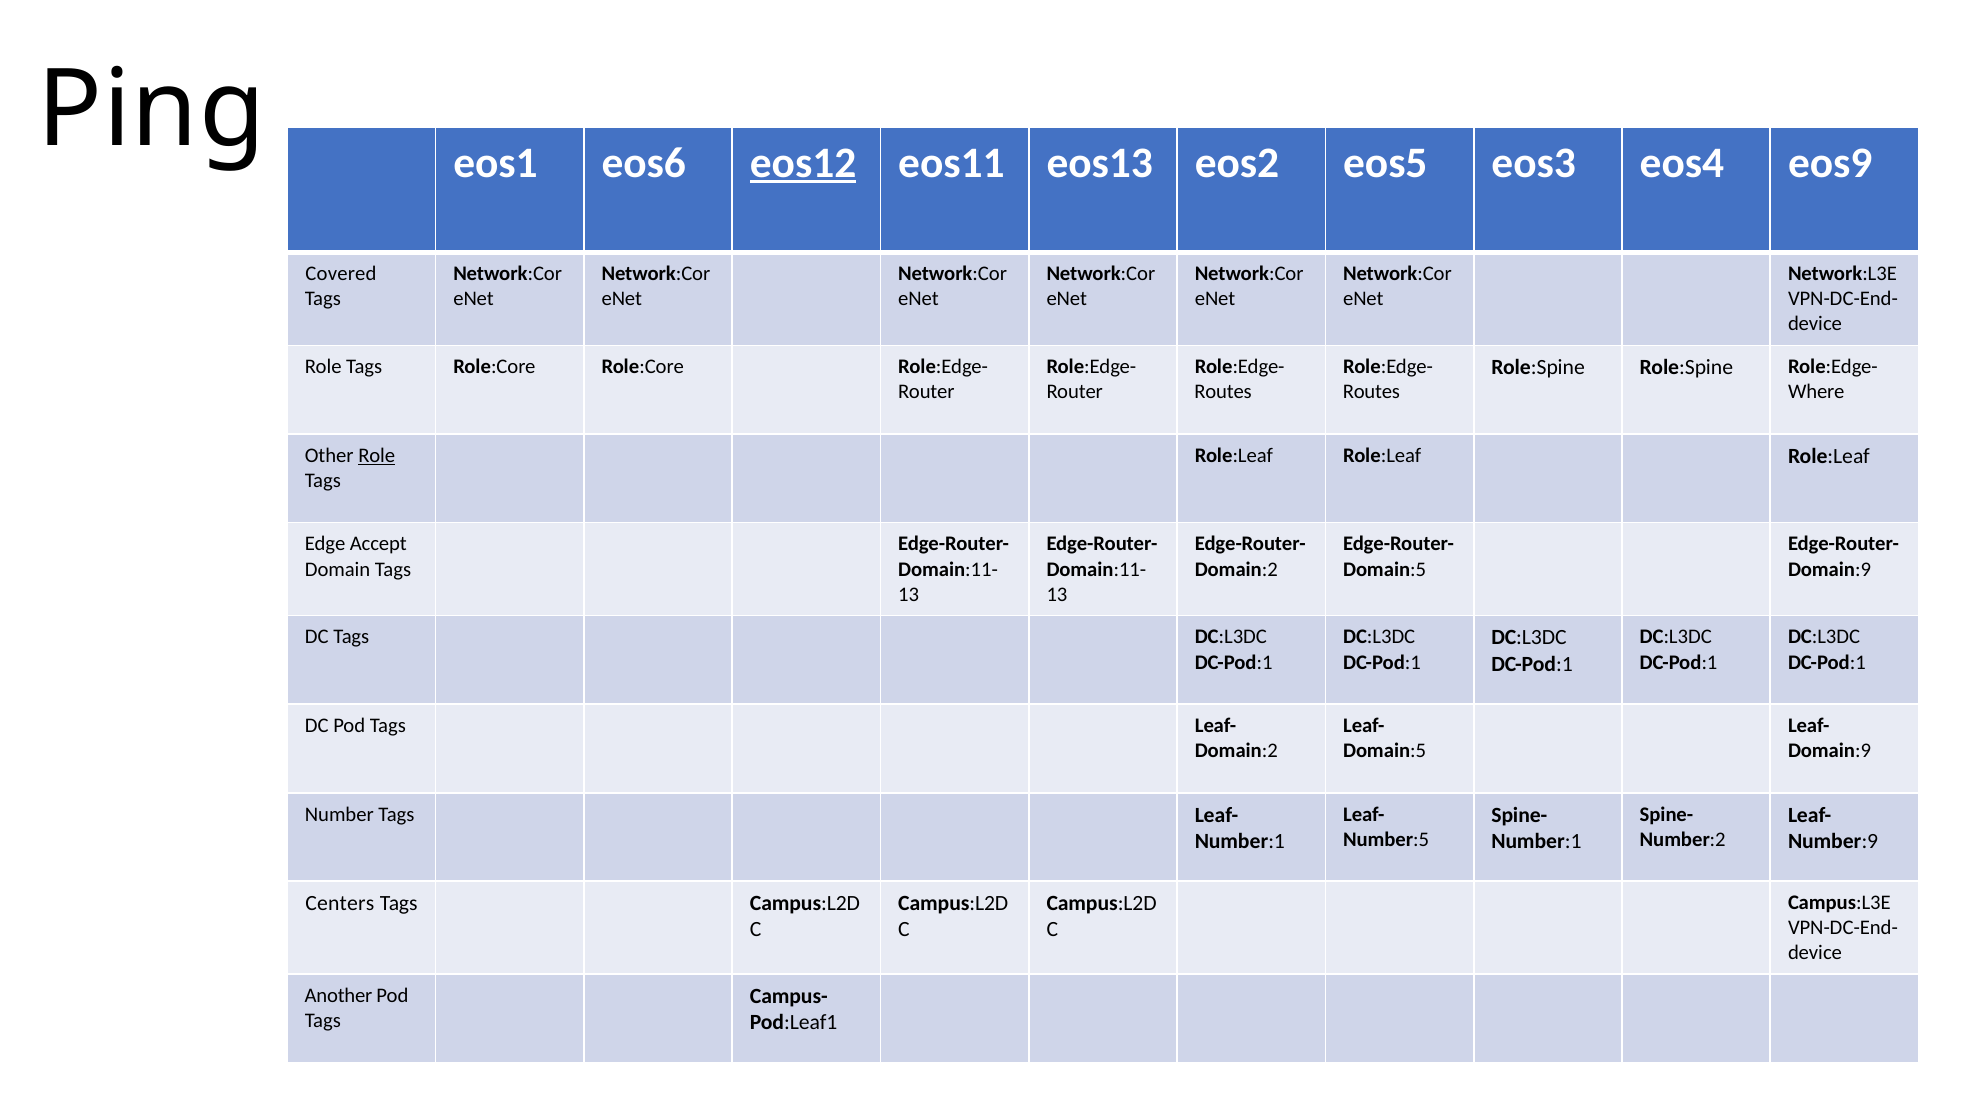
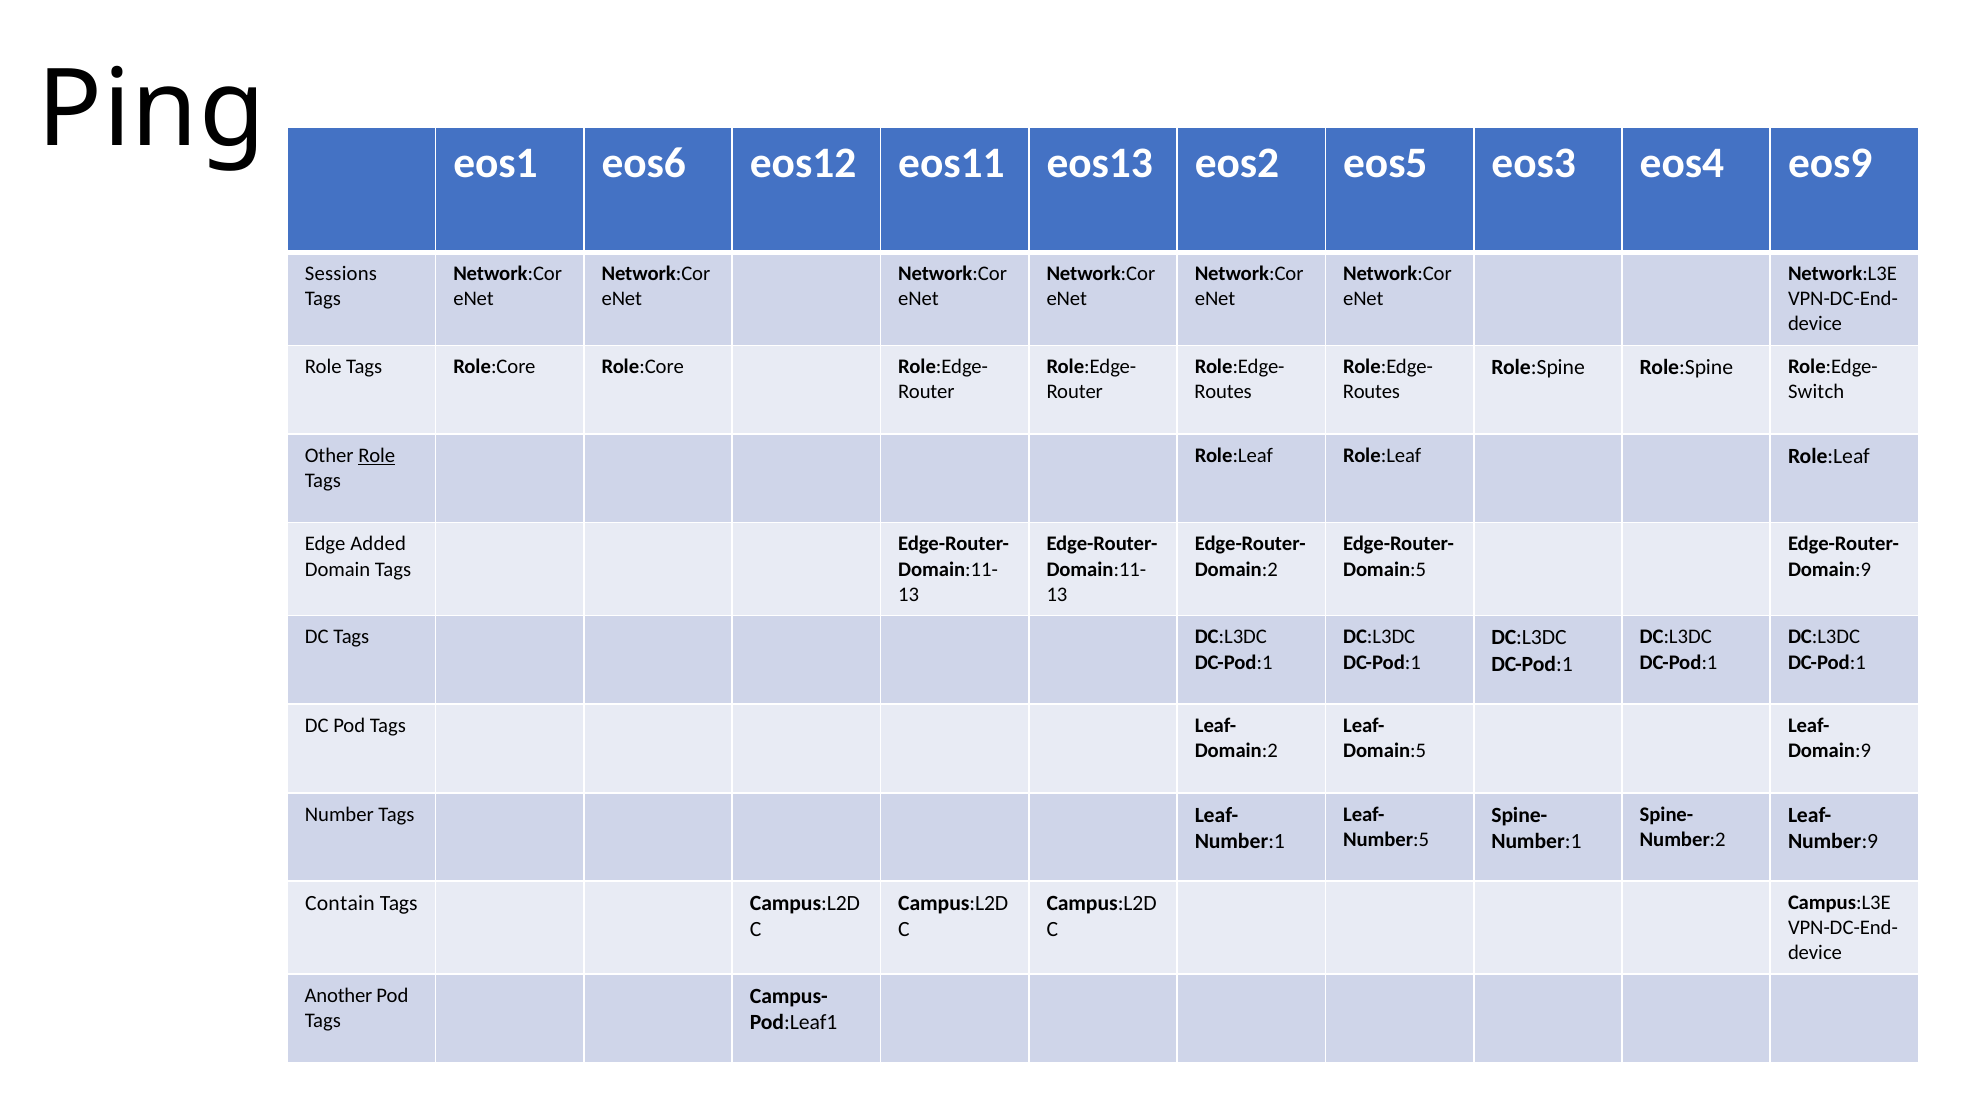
eos12 underline: present -> none (803, 163)
Covered: Covered -> Sessions (341, 274)
Where: Where -> Switch (1816, 392)
Accept: Accept -> Added (378, 544)
Centers: Centers -> Contain (340, 904)
